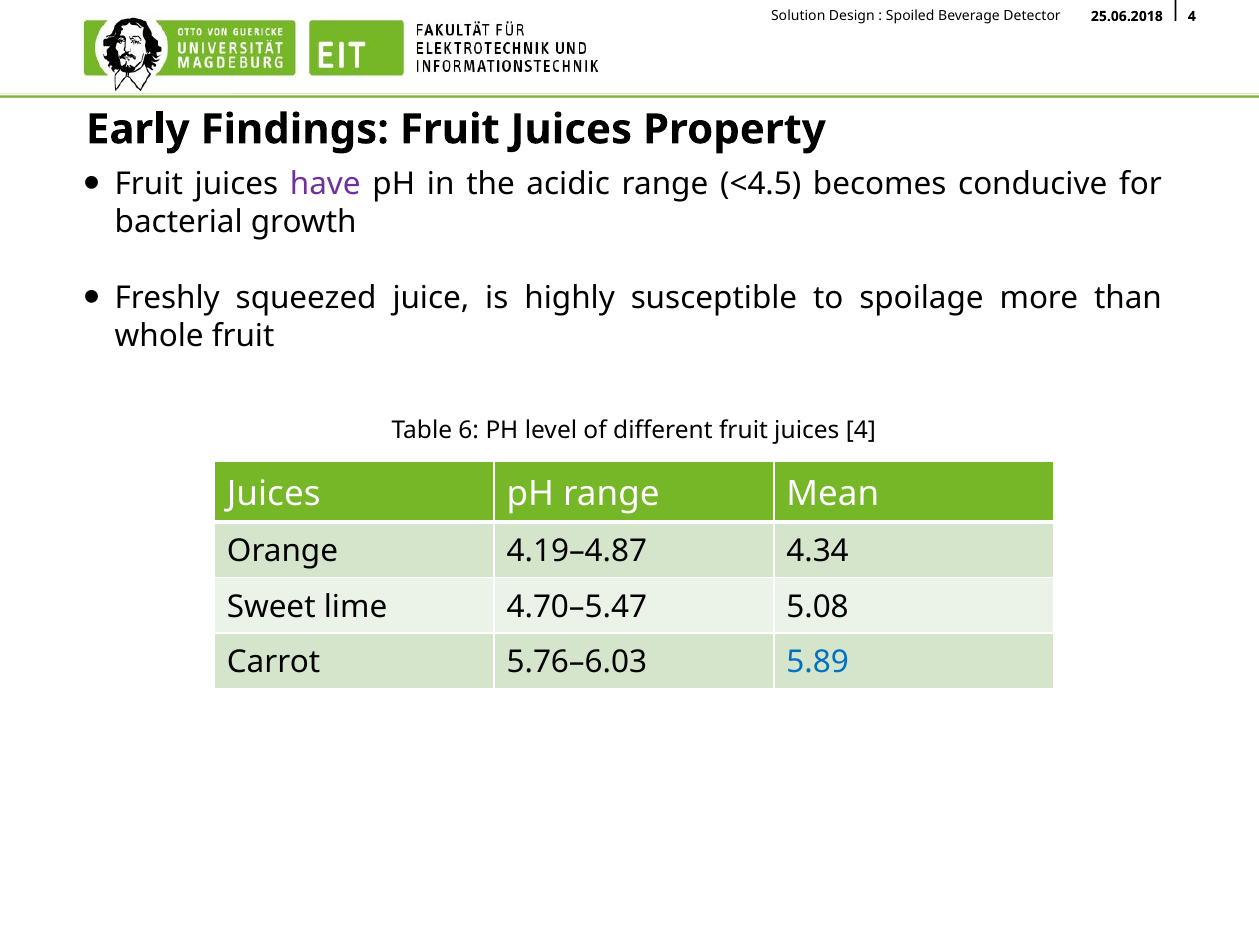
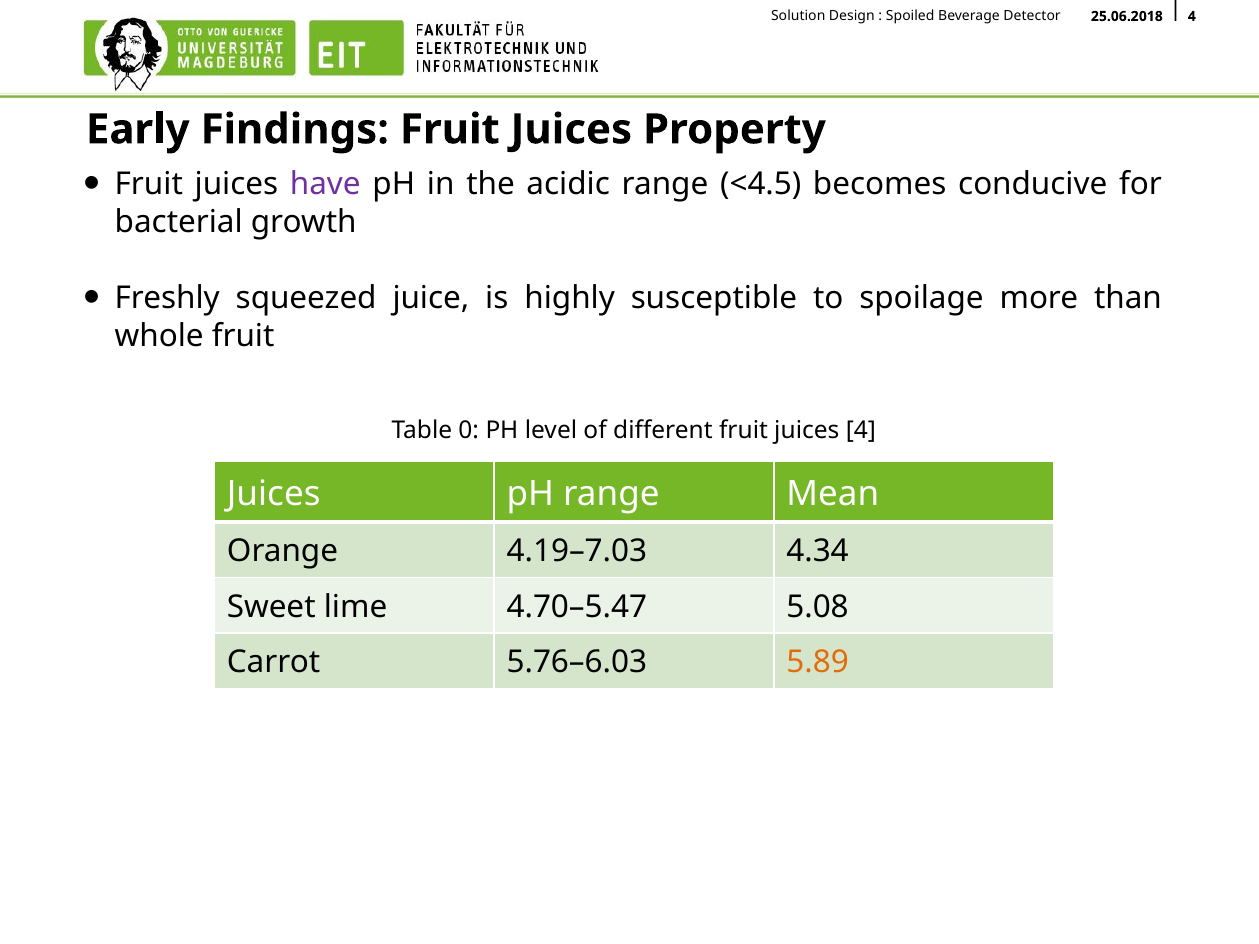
6: 6 -> 0 (469, 431)
4.19–4.87: 4.19–4.87 -> 4.19–7.03 (577, 552)
5.89 colour: blue -> orange (818, 662)
